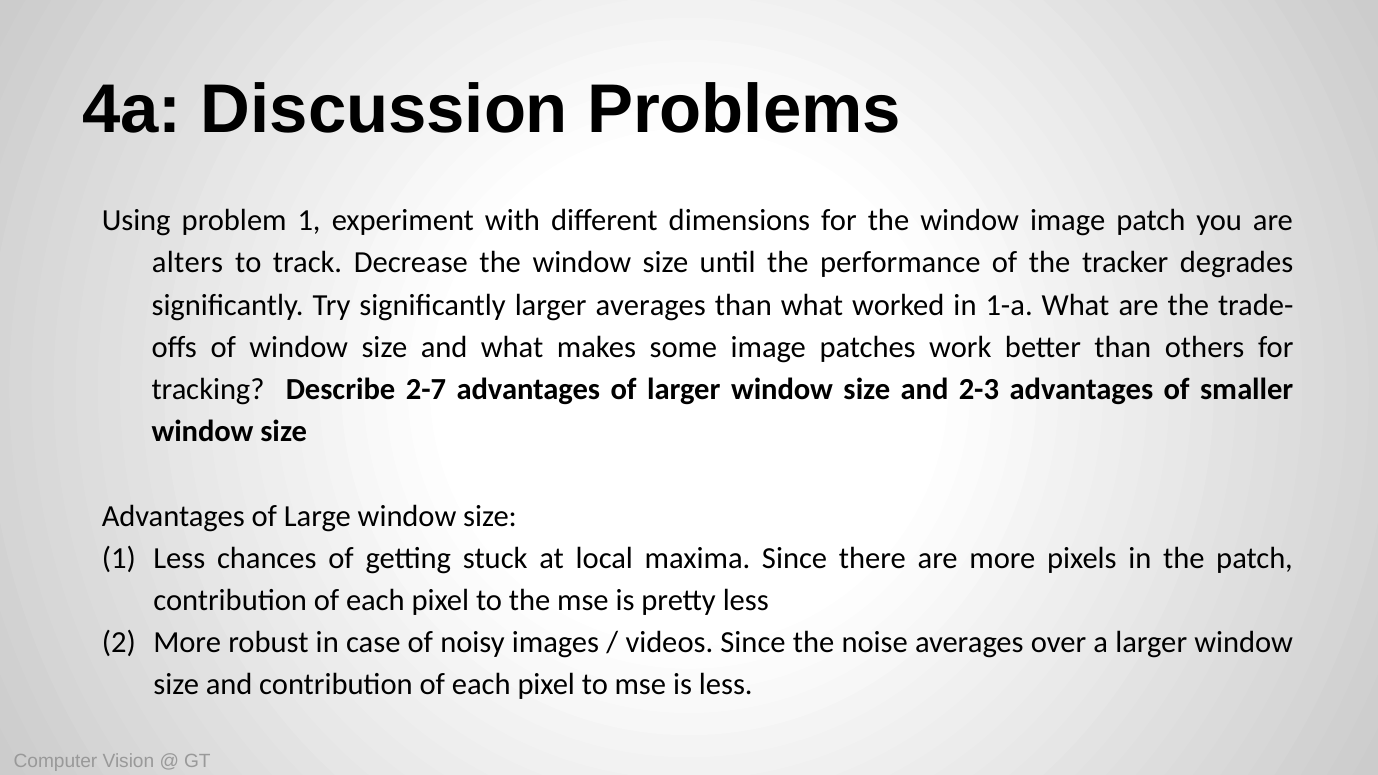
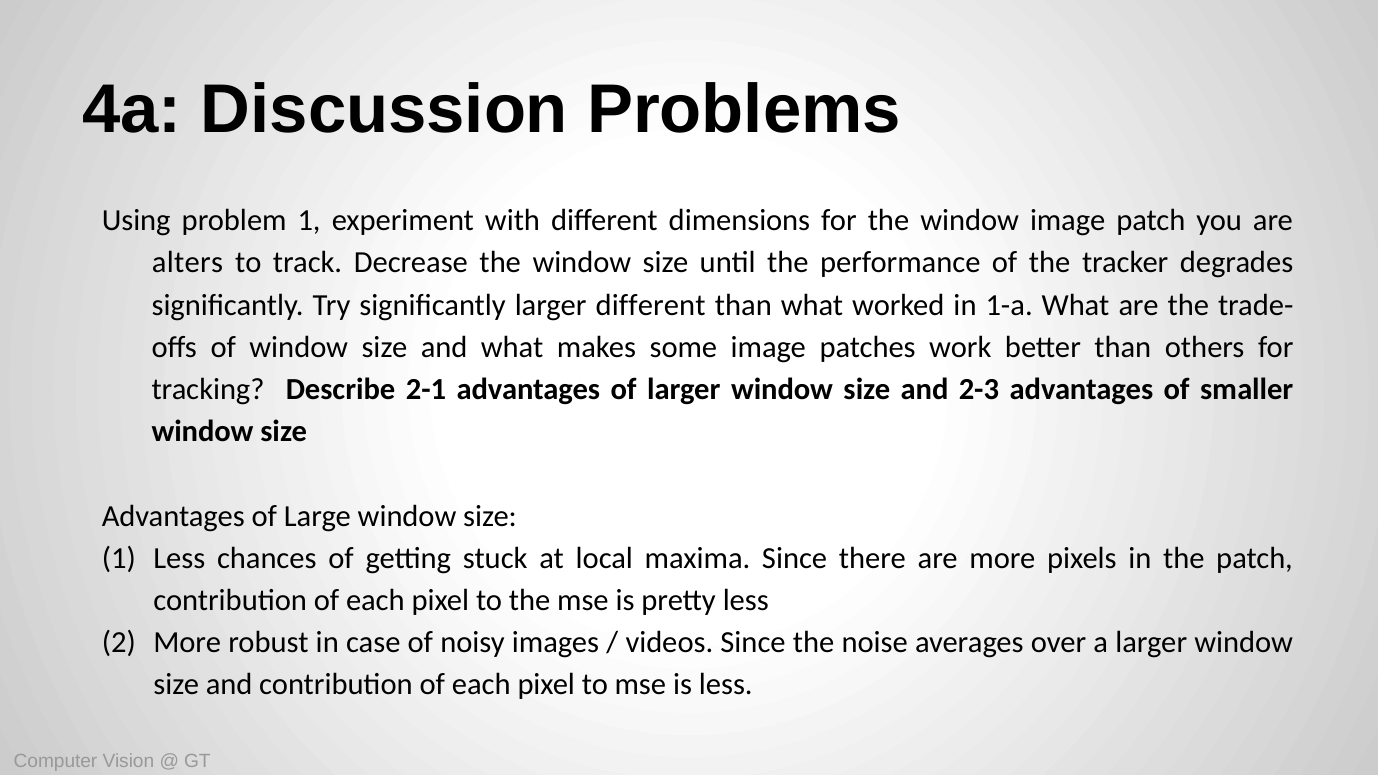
larger averages: averages -> different (651, 305)
2-7: 2-7 -> 2-1 (426, 389)
